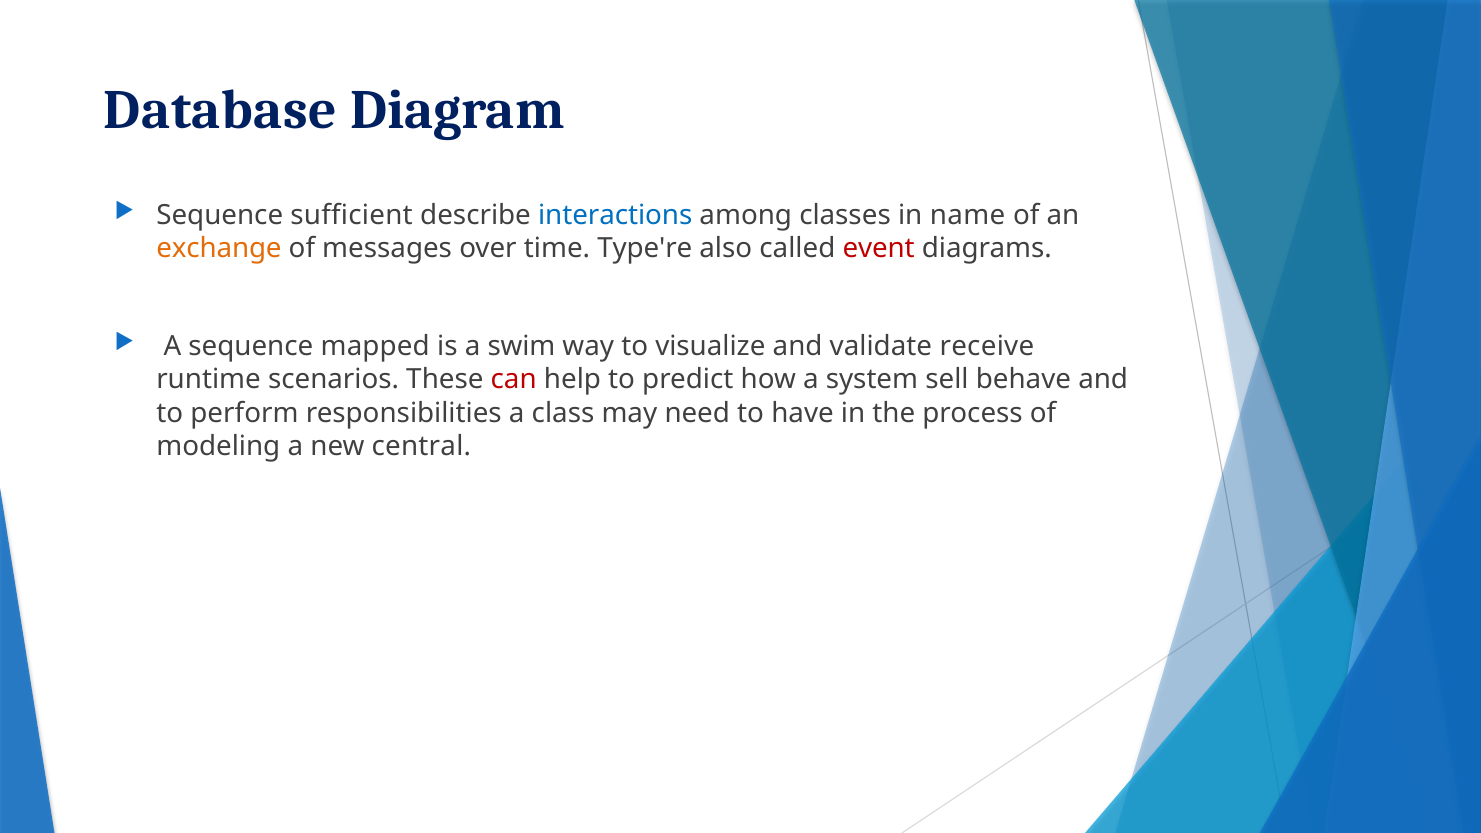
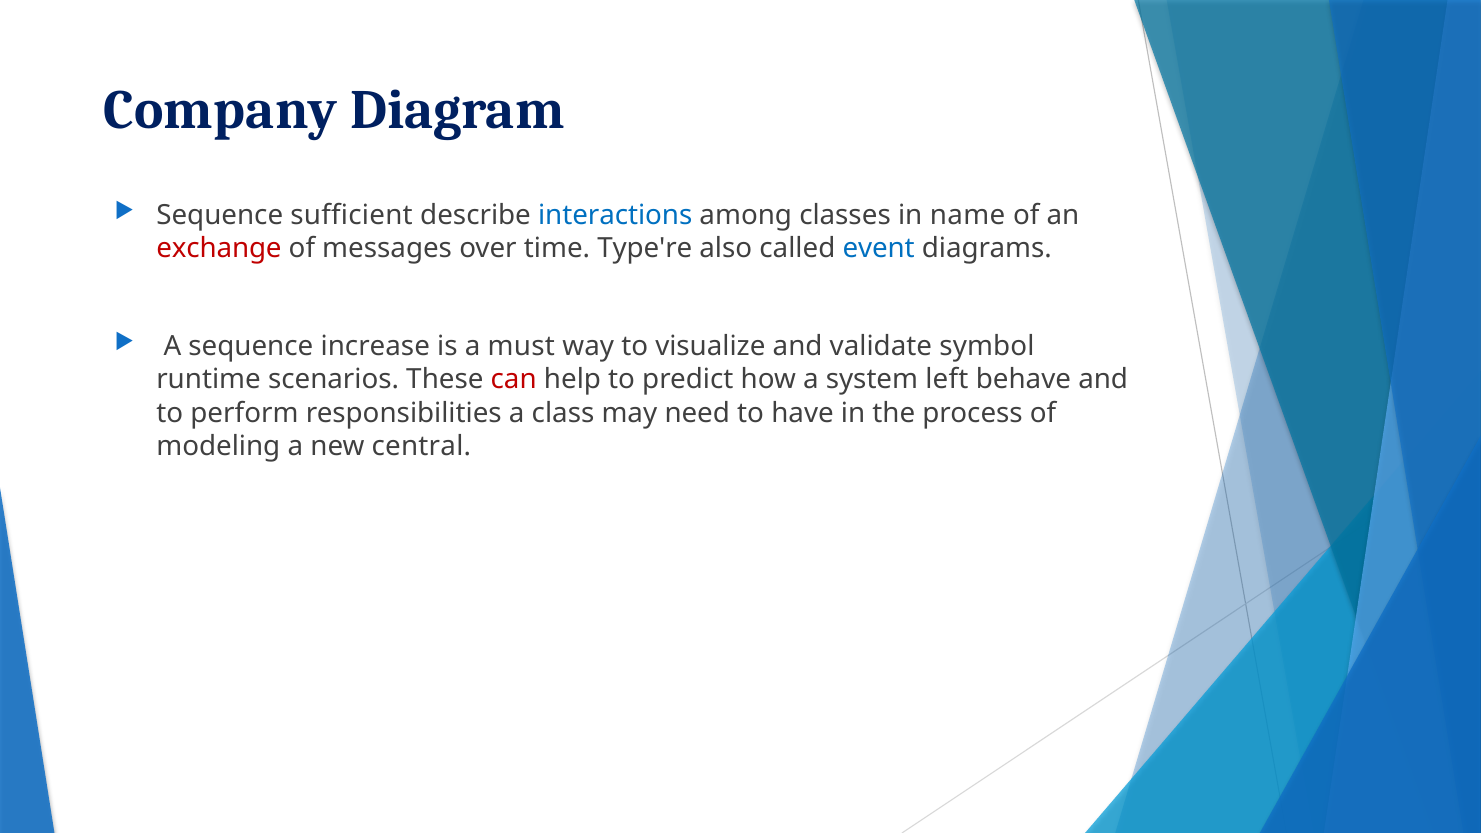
Database: Database -> Company (221, 110)
exchange colour: orange -> red (219, 249)
event colour: red -> blue (879, 249)
mapped: mapped -> increase (375, 346)
swim: swim -> must (521, 346)
receive: receive -> symbol (987, 346)
sell: sell -> left (947, 380)
